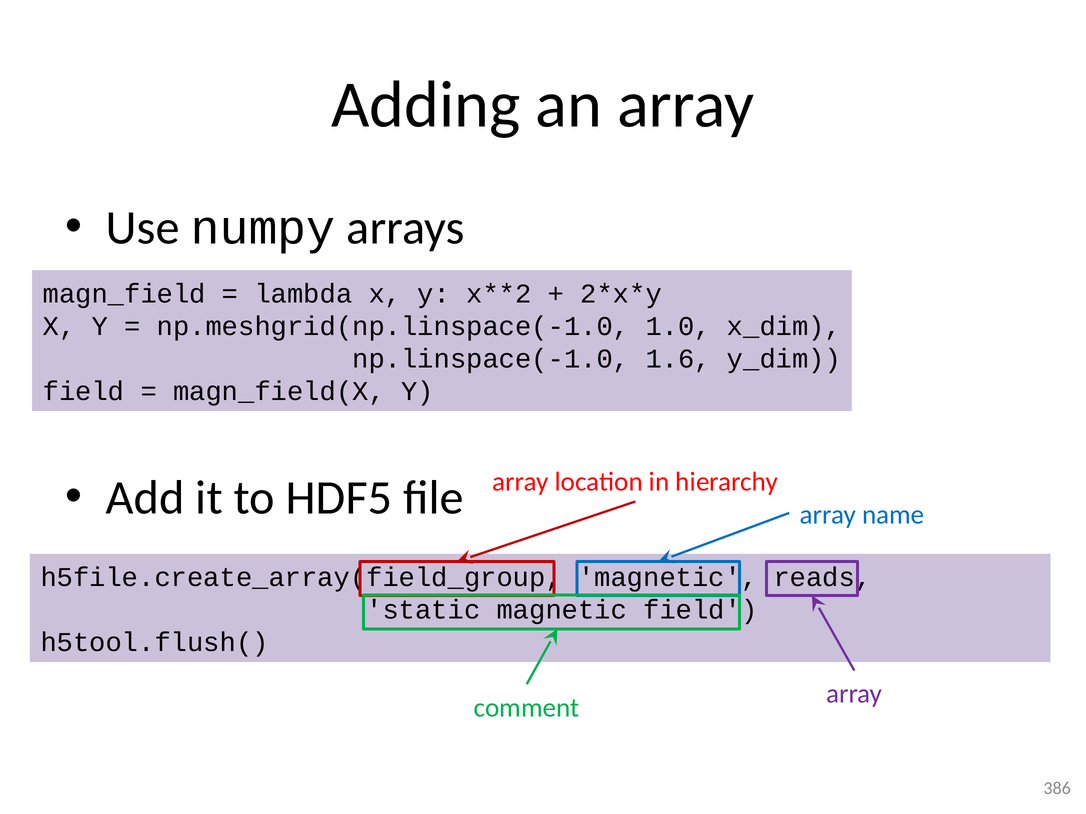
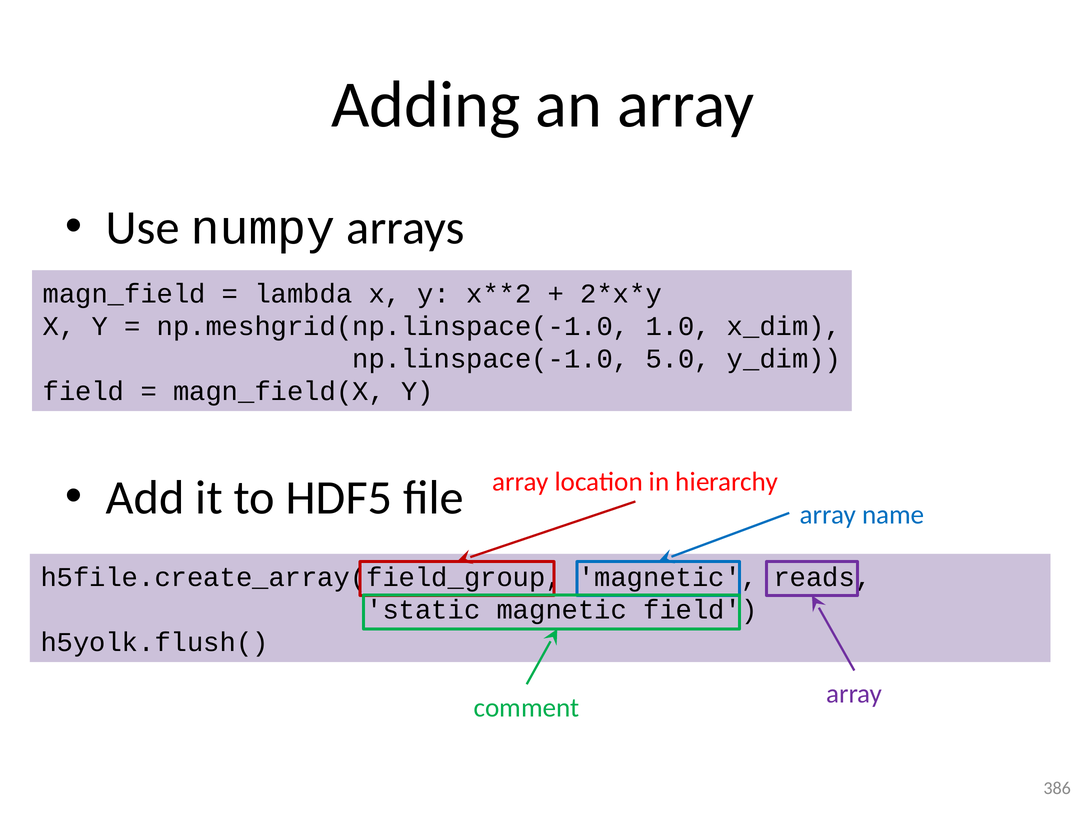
1.6: 1.6 -> 5.0 (678, 359)
h5tool.flush(: h5tool.flush( -> h5yolk.flush( (155, 643)
